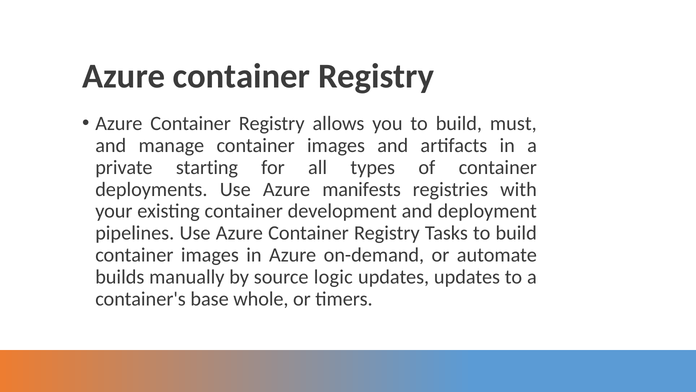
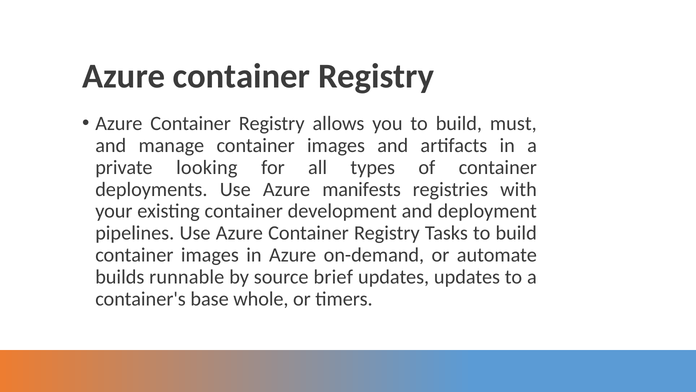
starting: starting -> looking (207, 167)
manually: manually -> runnable (187, 277)
logic: logic -> brief (333, 277)
